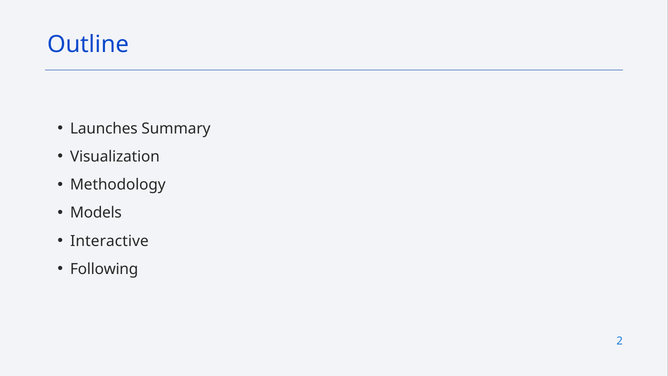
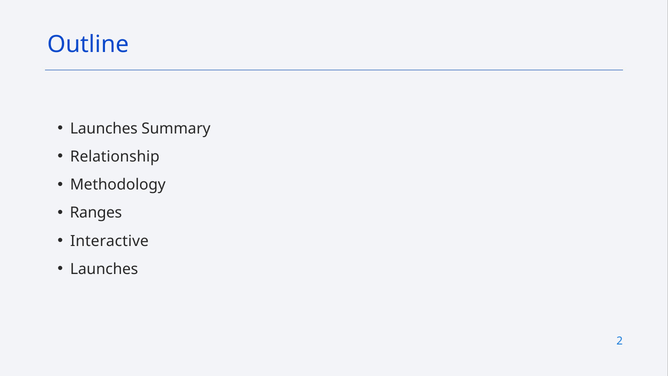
Visualization: Visualization -> Relationship (115, 157)
Models: Models -> Ranges (96, 213)
Following: Following -> Launches (104, 269)
